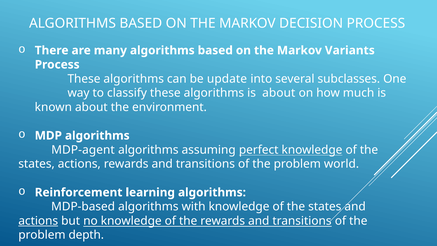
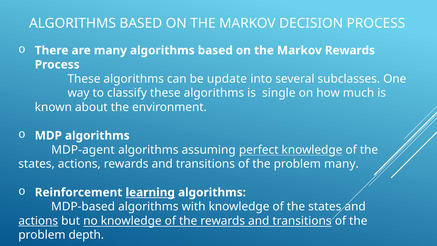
Markov Variants: Variants -> Rewards (350, 50)
is about: about -> single (279, 93)
problem world: world -> many (341, 164)
learning underline: none -> present (150, 192)
